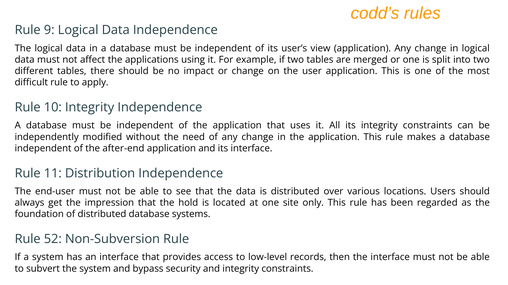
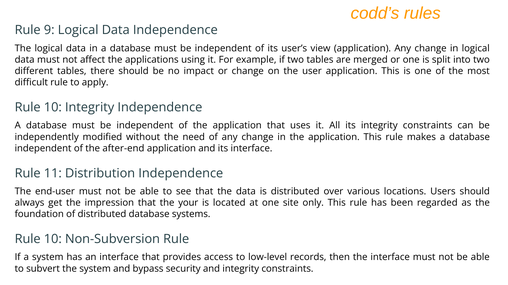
hold: hold -> your (188, 203)
52: 52 -> 10 (53, 240)
